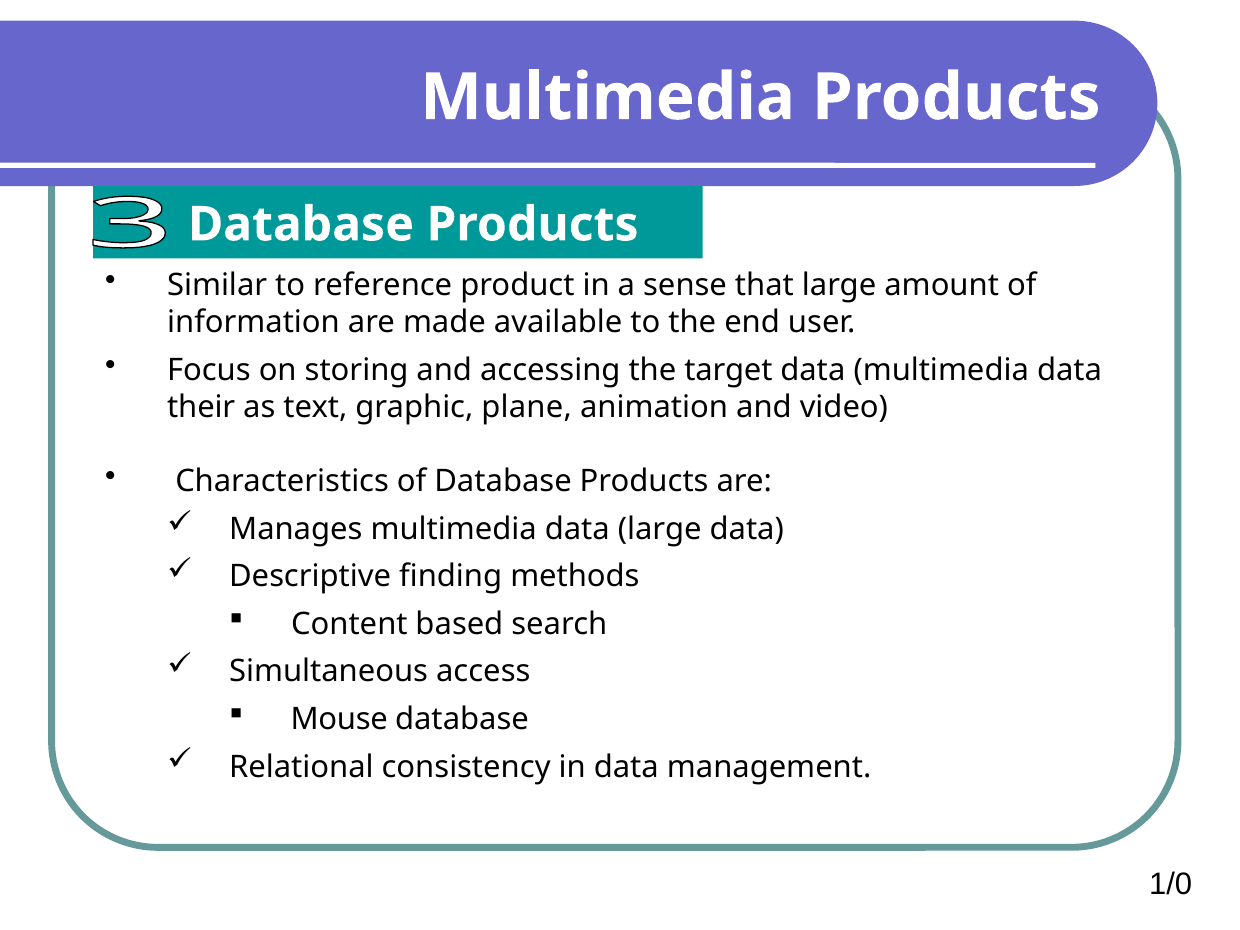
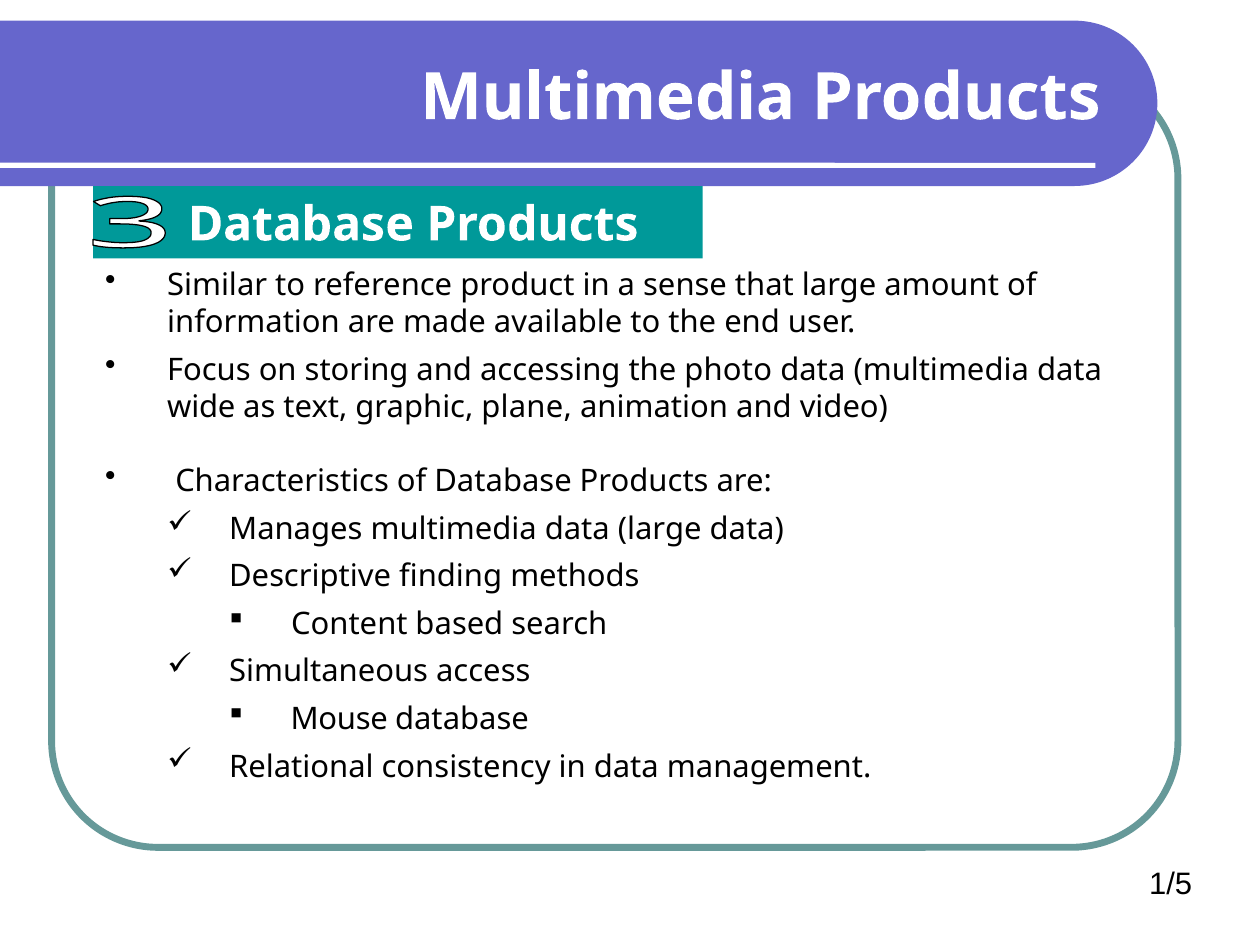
target: target -> photo (728, 370)
their: their -> wide (201, 407)
1/0: 1/0 -> 1/5 (1171, 884)
